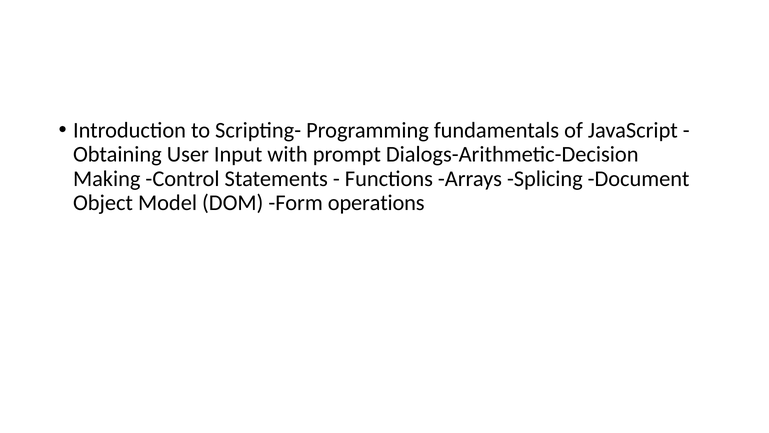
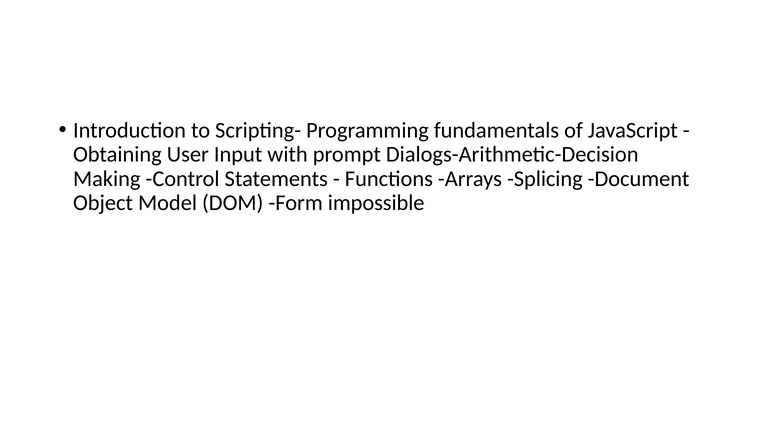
operations: operations -> impossible (376, 203)
